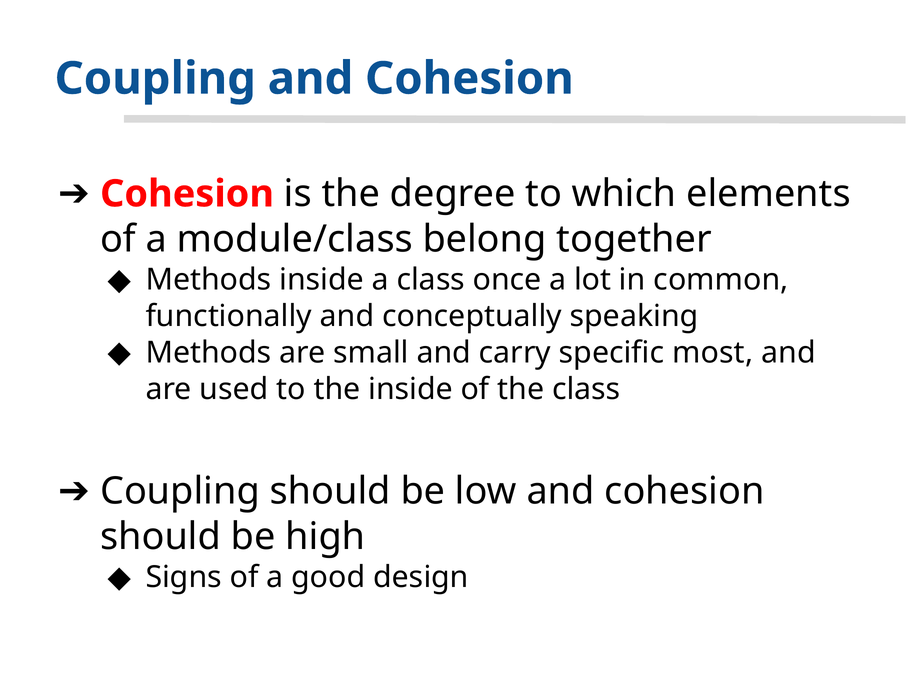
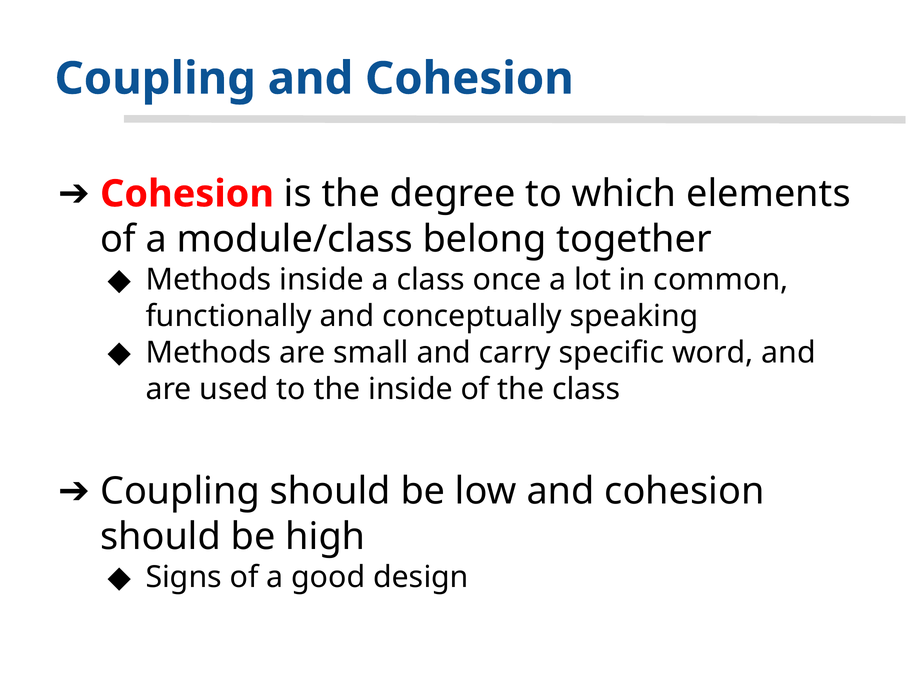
most: most -> word (713, 352)
